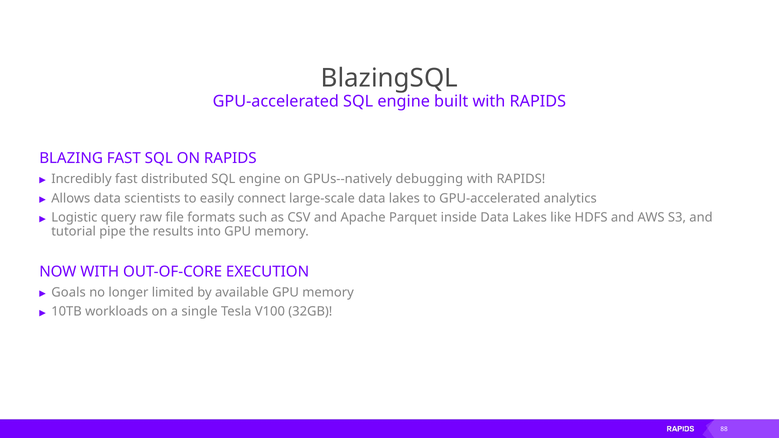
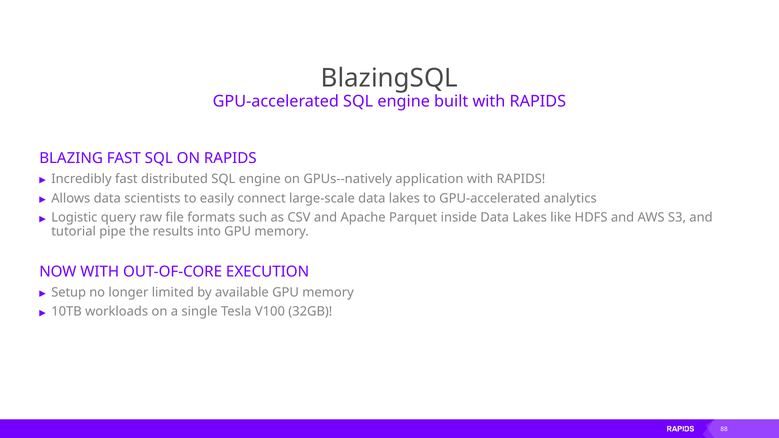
debugging: debugging -> application (429, 179)
Goals: Goals -> Setup (69, 292)
